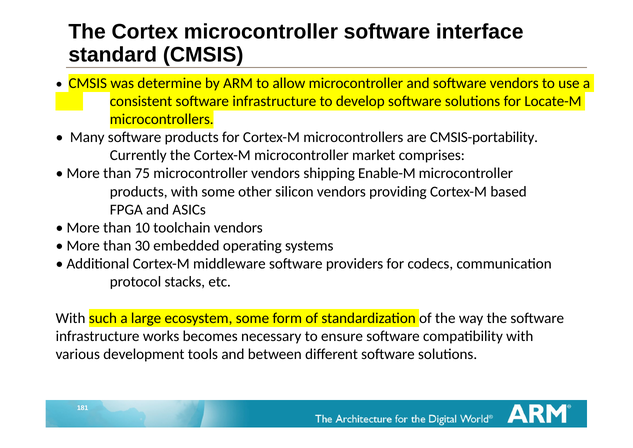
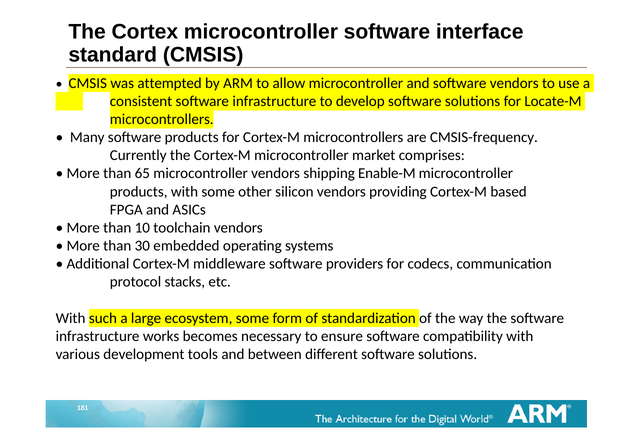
determine: determine -> attempted (170, 83)
CMSIS-portability: CMSIS-portability -> CMSIS-frequency (484, 137)
75: 75 -> 65 (142, 173)
